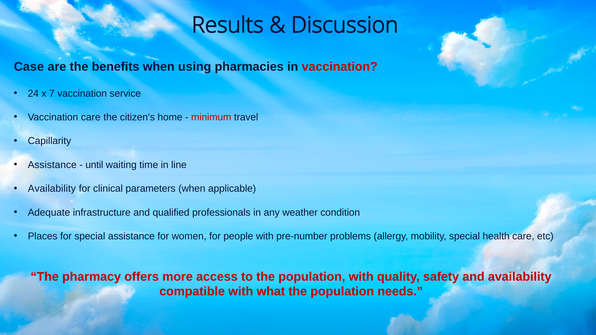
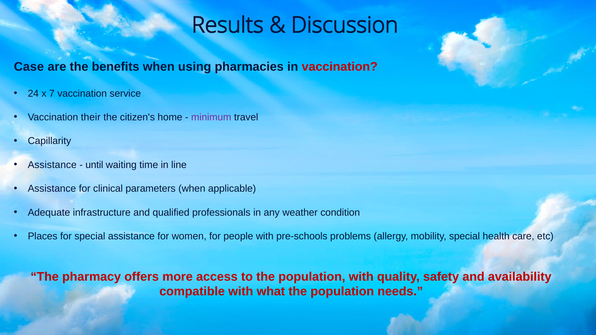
Vaccination care: care -> their (91, 117)
minimum colour: red -> purple (211, 117)
Availability: Availability -> Assistance (52, 189)
pre-number: pre-number -> pre-schools (302, 236)
